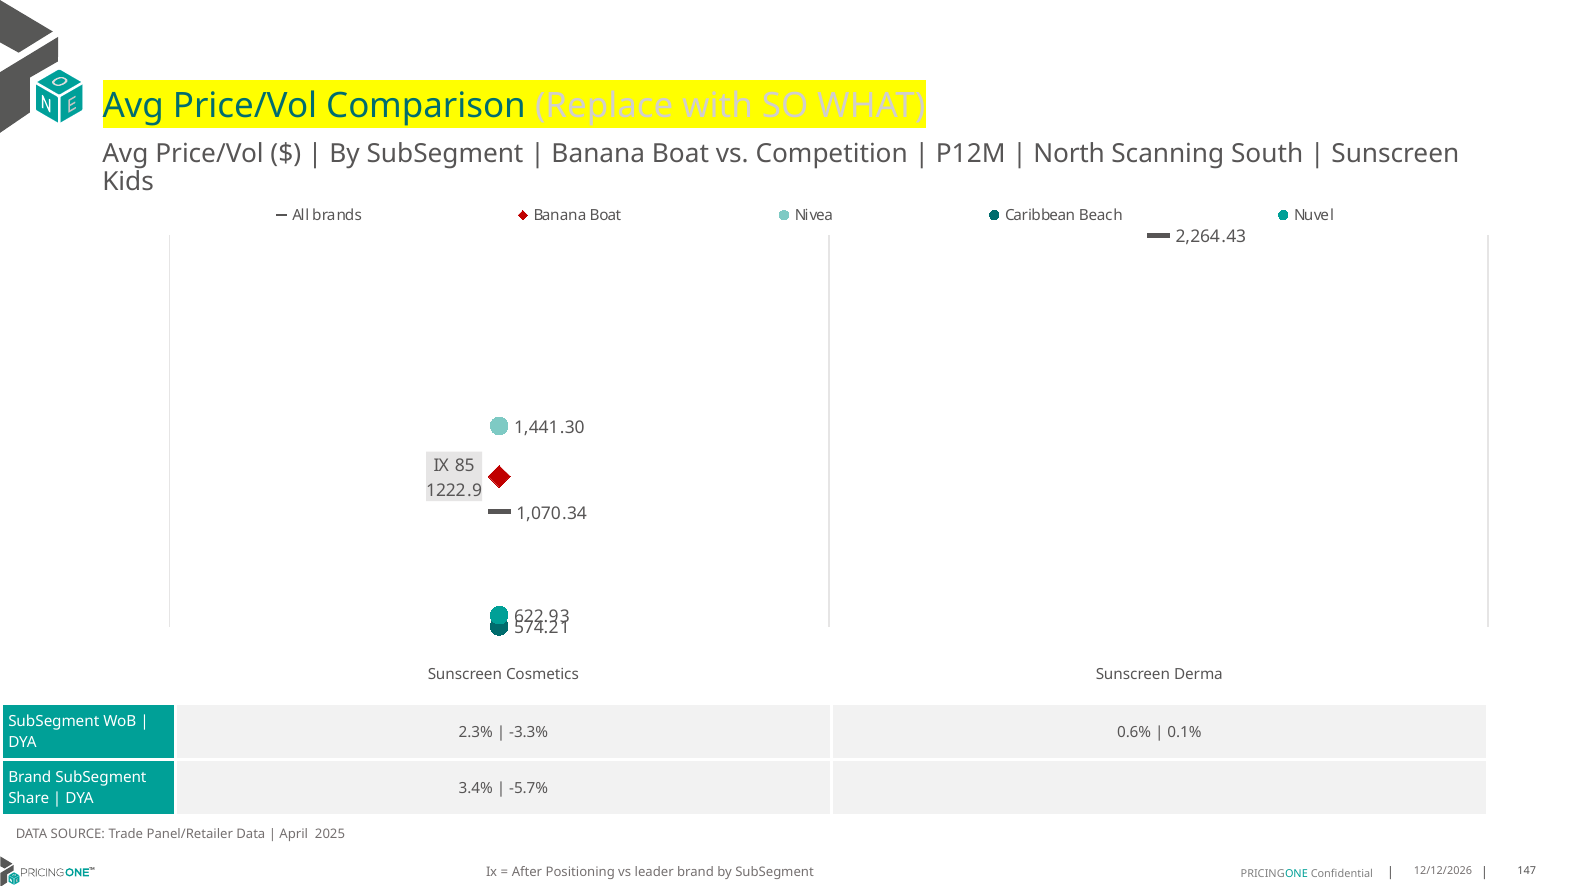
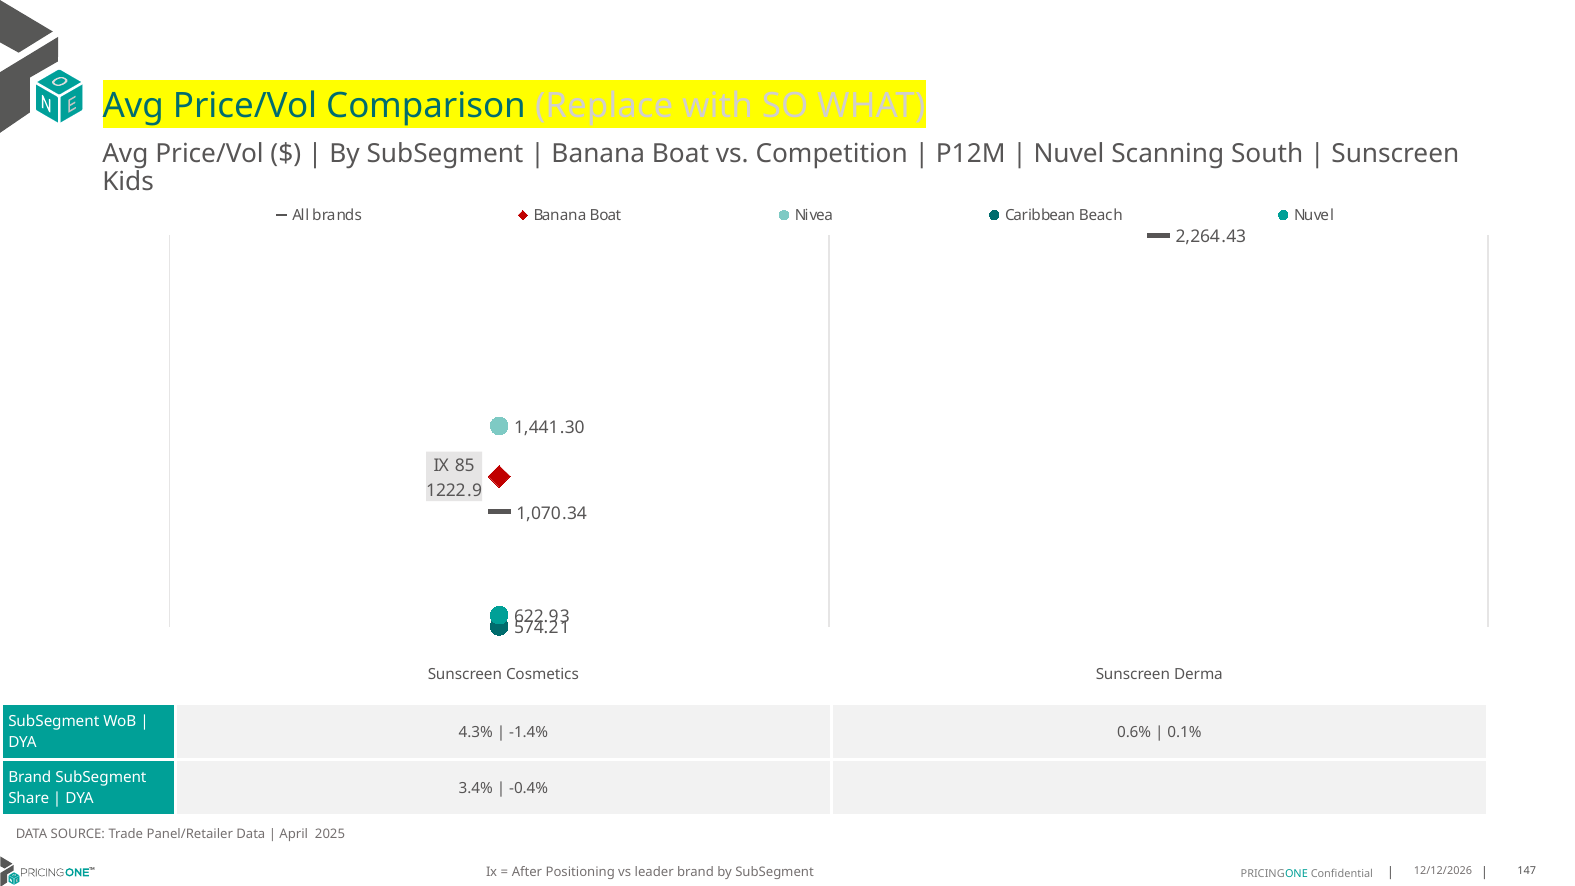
North: North -> Nuvel (1069, 154)
2.3%: 2.3% -> 4.3% (476, 732)
-3.3%: -3.3% -> -1.4% (529, 732)
-5.7%: -5.7% -> -0.4% (529, 788)
